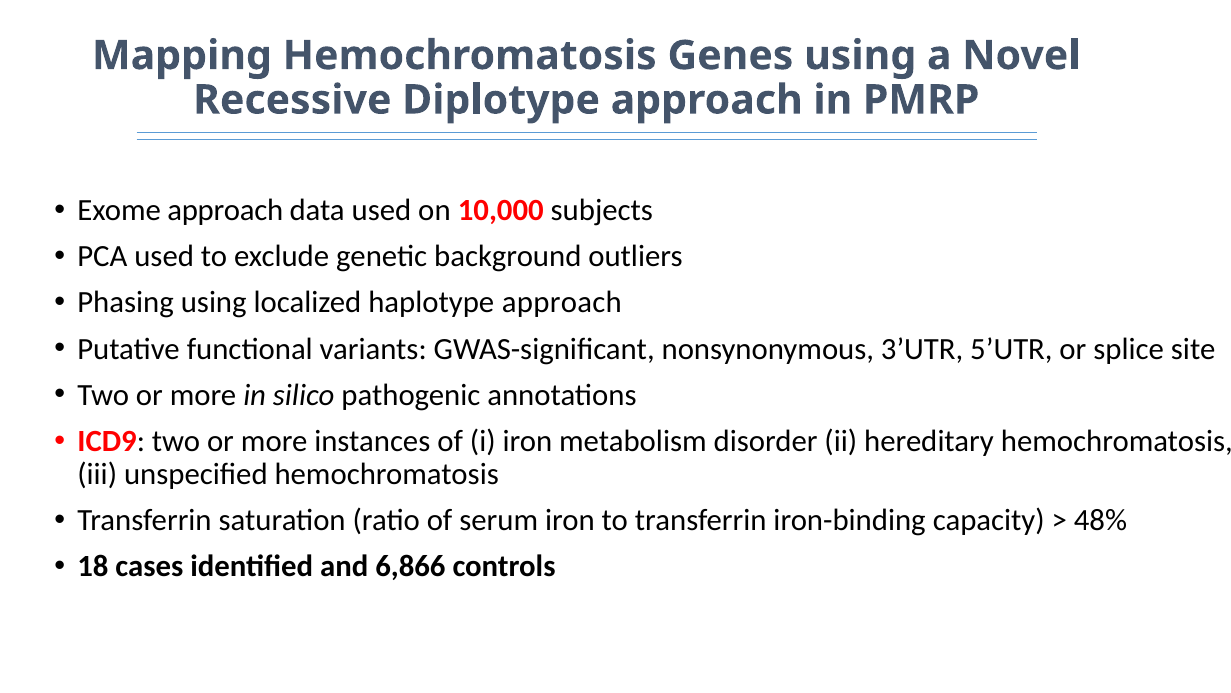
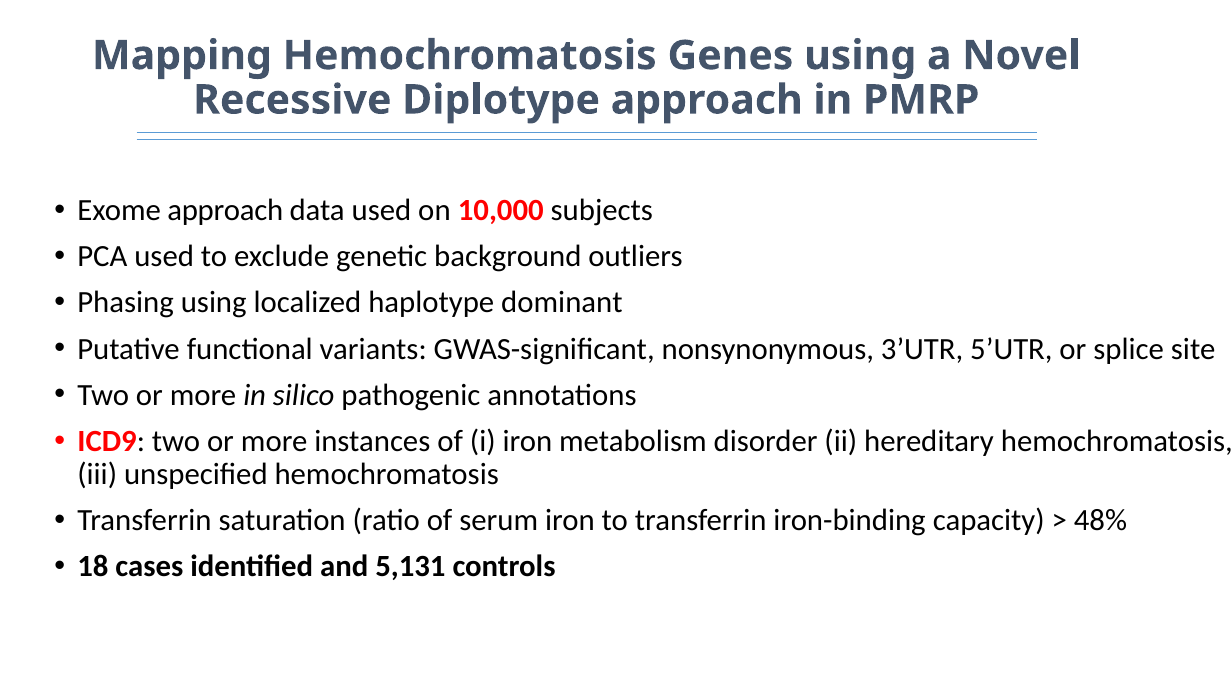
haplotype approach: approach -> dominant (562, 303)
6,866: 6,866 -> 5,131 (410, 566)
